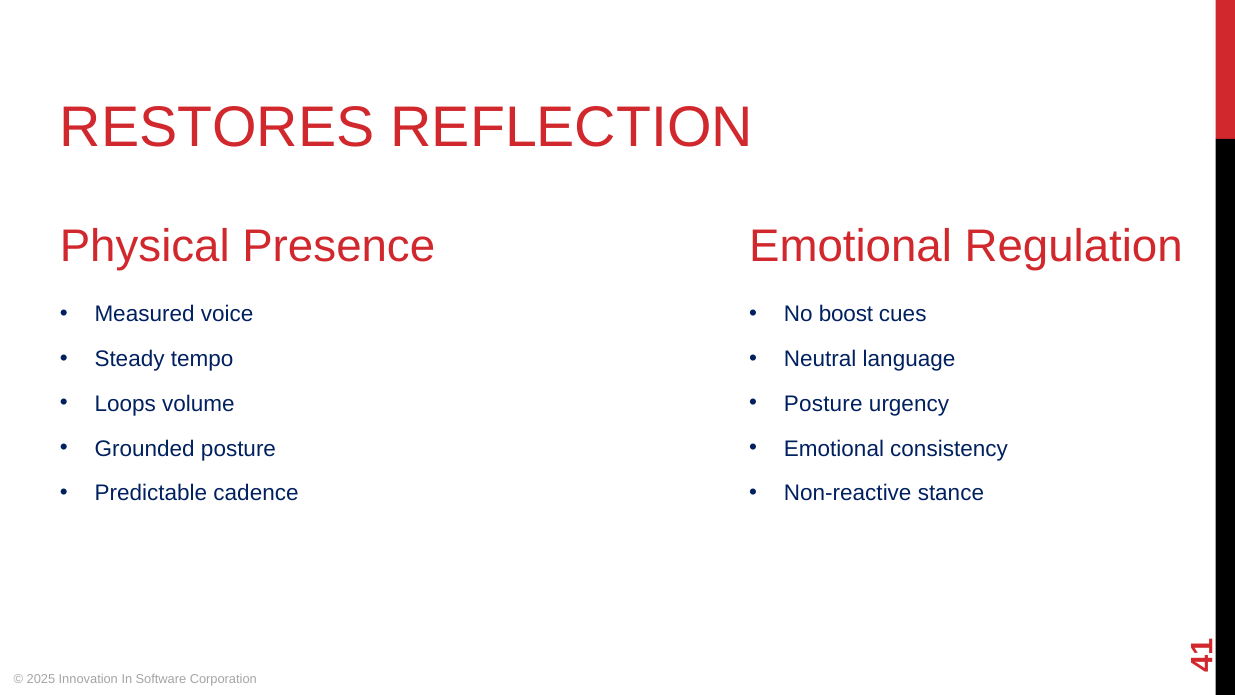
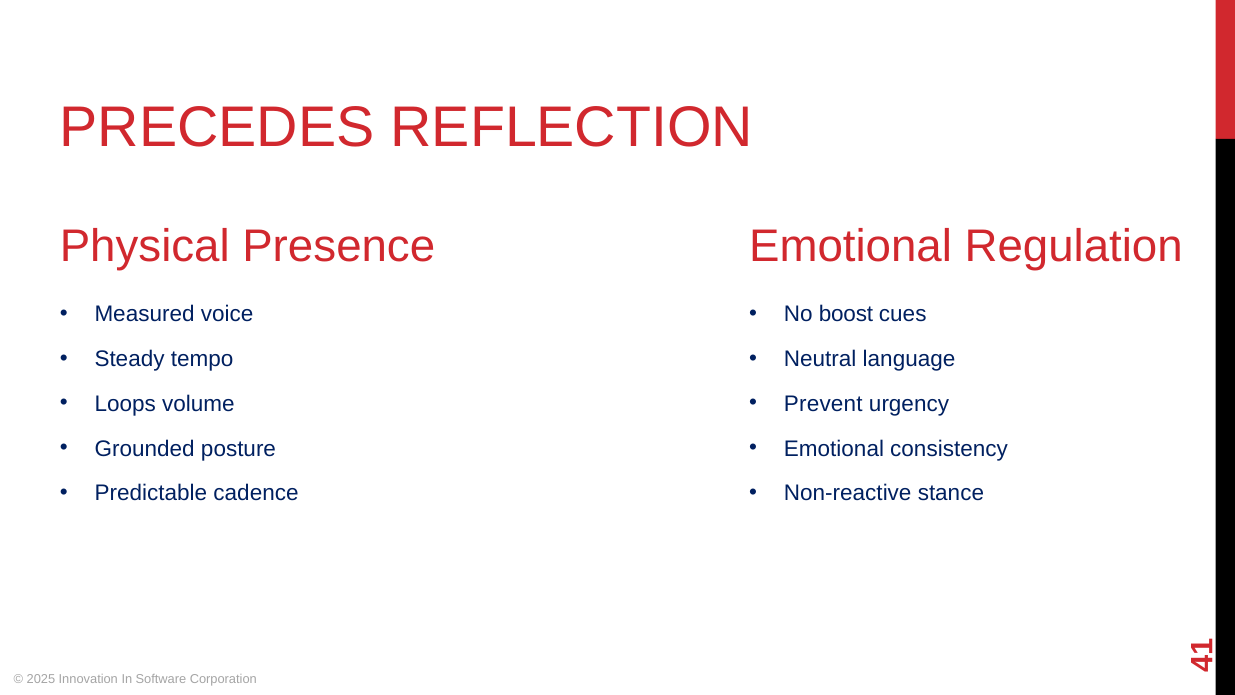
RESTORES: RESTORES -> PRECEDES (217, 127)
Posture: Posture -> Prevent (823, 404)
